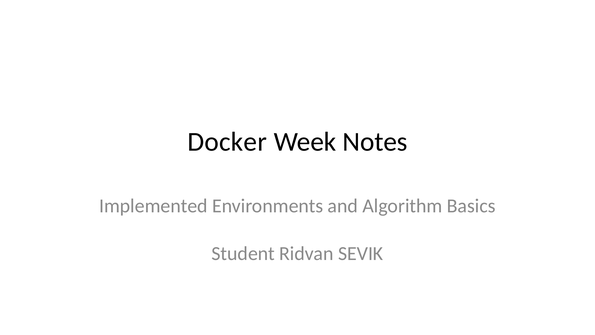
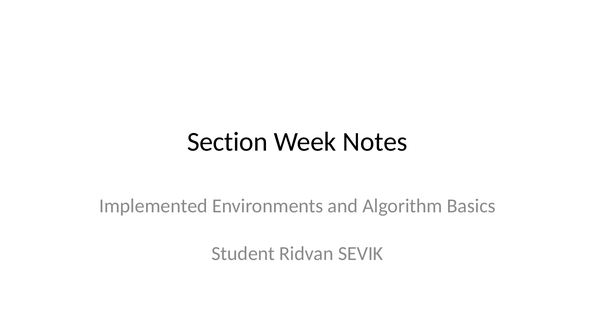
Docker: Docker -> Section (227, 142)
